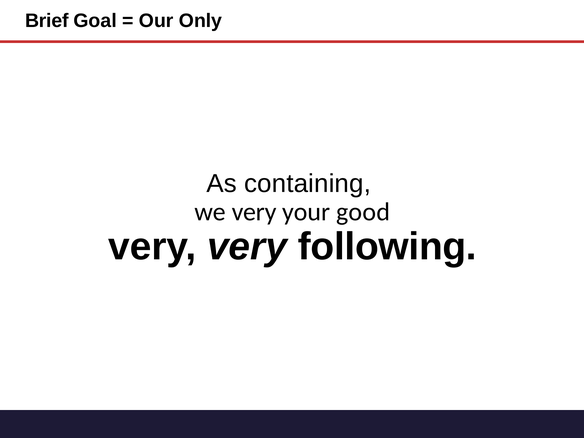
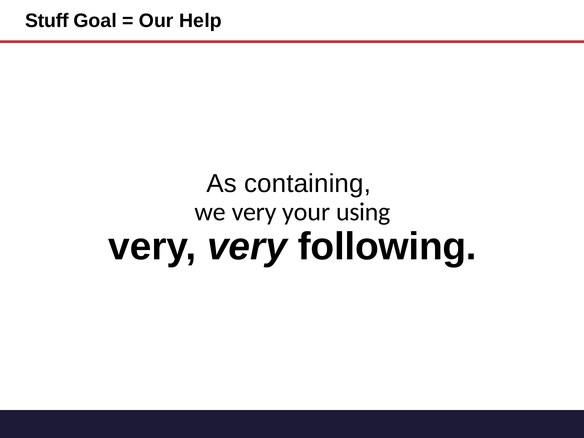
Brief: Brief -> Stuff (47, 21)
Only: Only -> Help (200, 21)
good: good -> using (363, 212)
